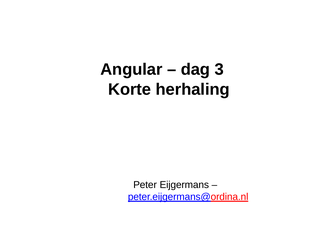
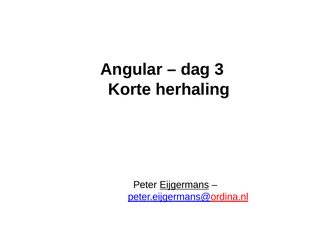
Eijgermans underline: none -> present (184, 184)
